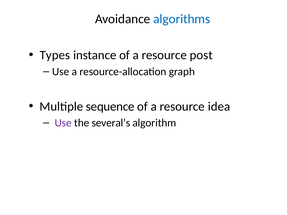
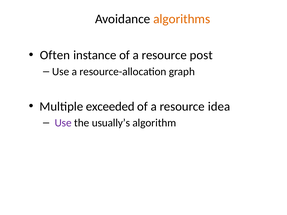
algorithms colour: blue -> orange (182, 19)
Types: Types -> Often (55, 55)
sequence: sequence -> exceeded (110, 107)
several’s: several’s -> usually’s (111, 123)
